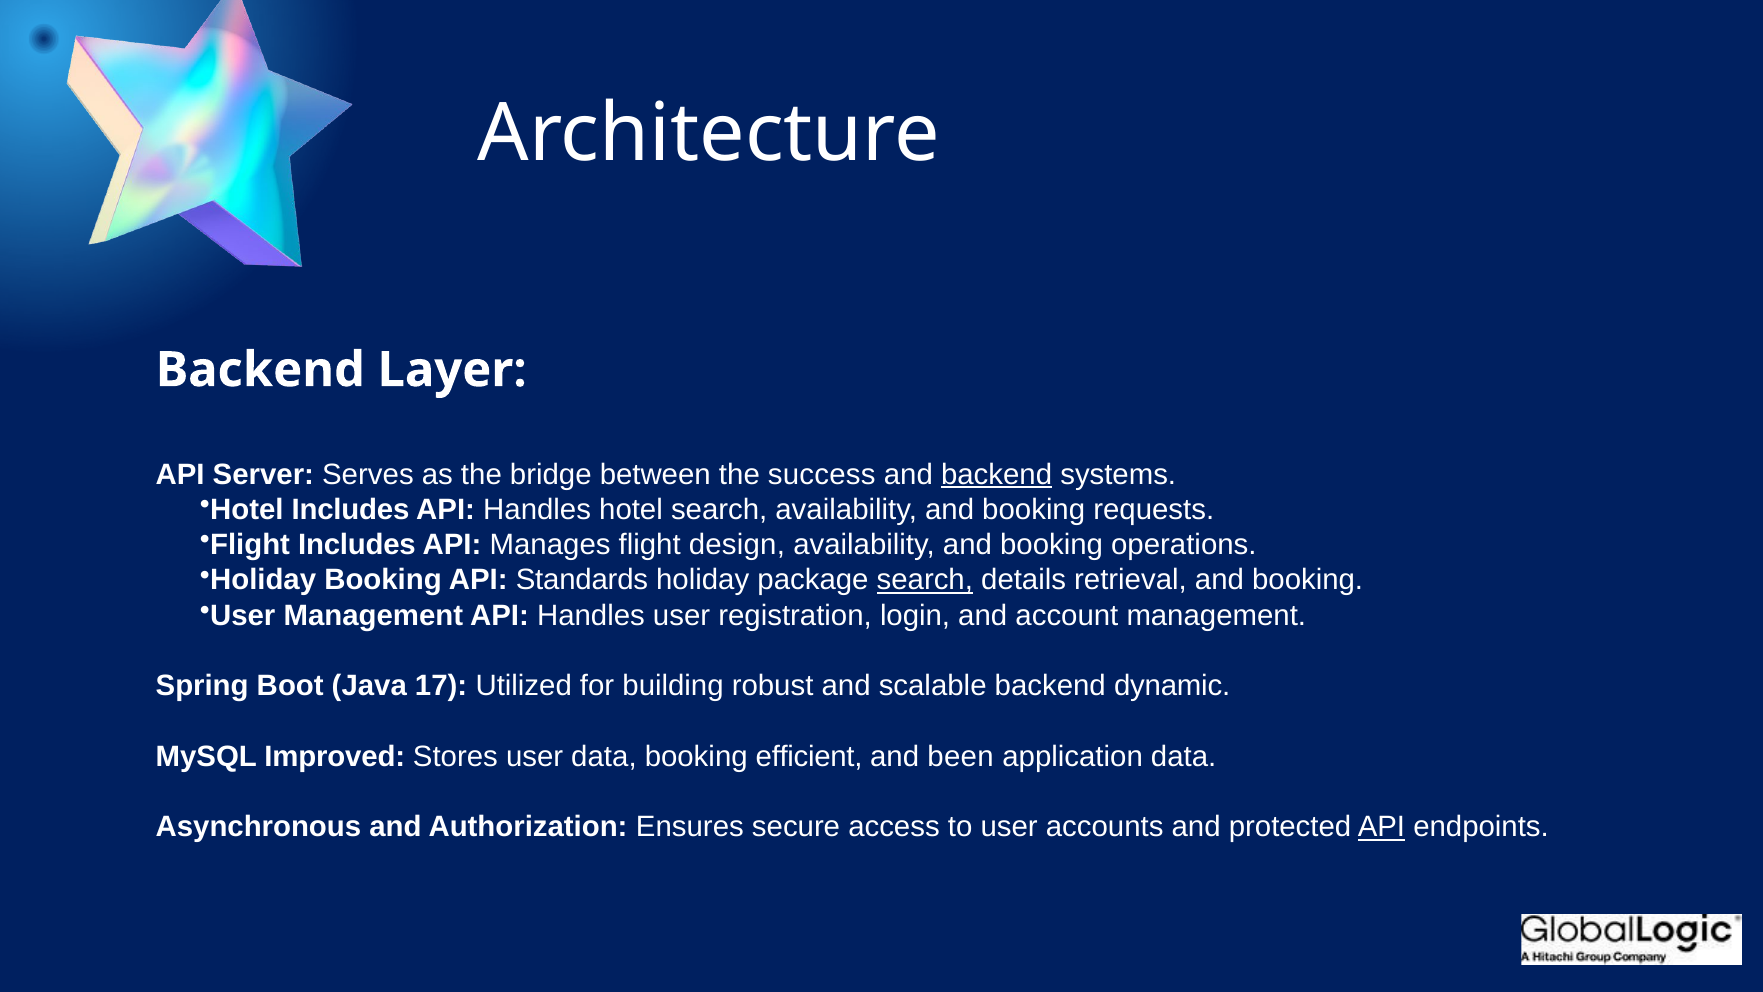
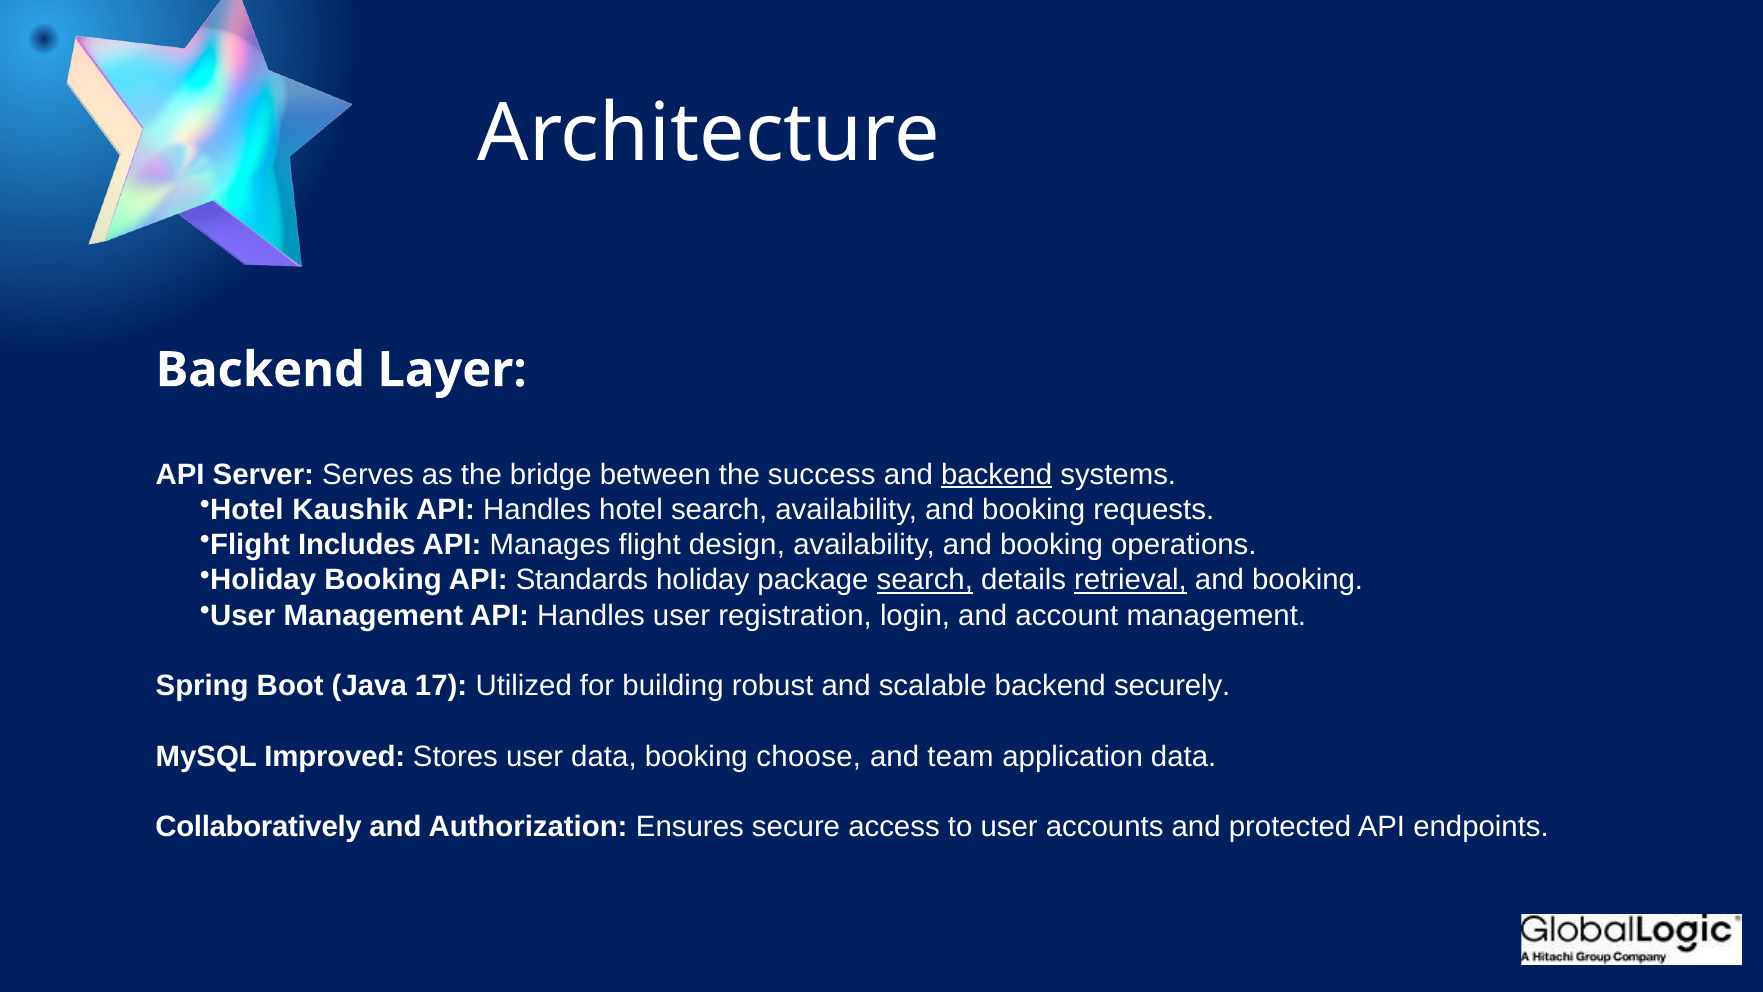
Hotel Includes: Includes -> Kaushik (350, 510)
retrieval underline: none -> present (1130, 580)
dynamic: dynamic -> securely (1172, 686)
efficient: efficient -> choose (809, 756)
been: been -> team (961, 756)
Asynchronous: Asynchronous -> Collaboratively (259, 827)
API underline: present -> none (1381, 827)
